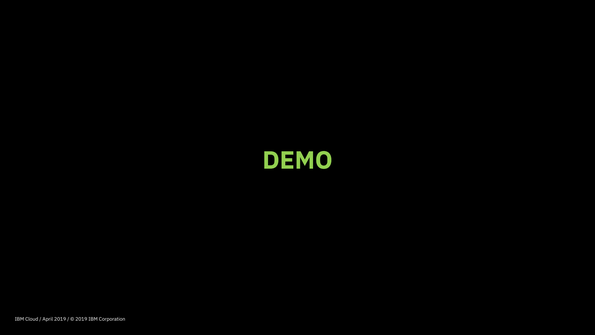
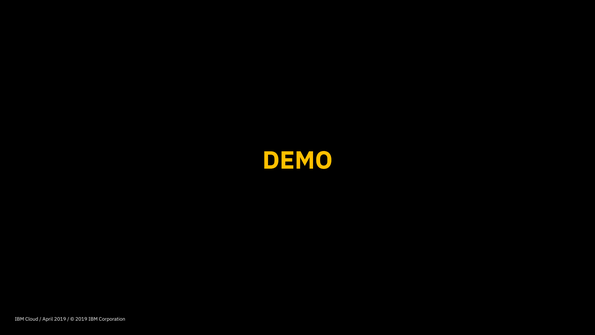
DEMO colour: light green -> yellow (298, 160)
